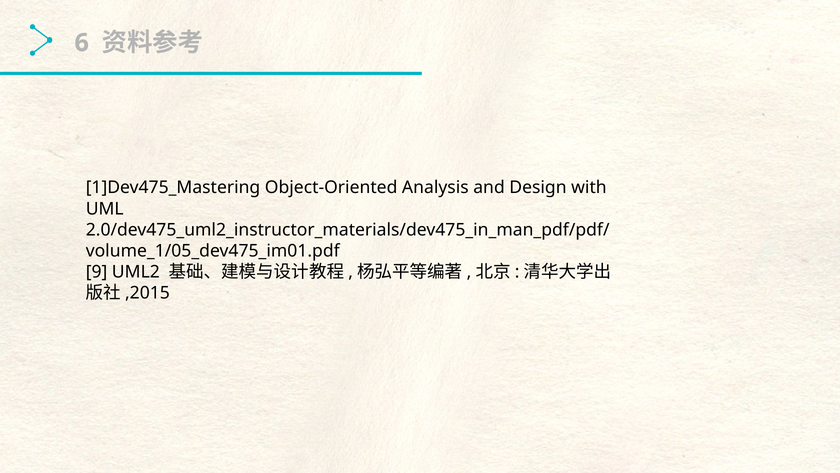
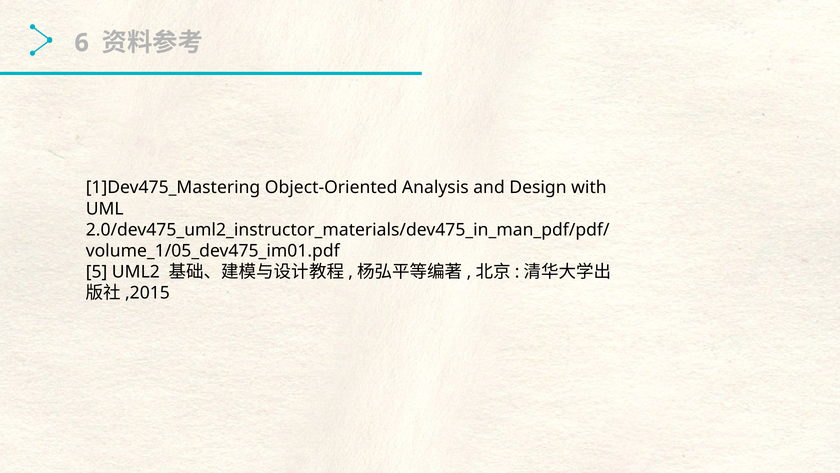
9: 9 -> 5 (97, 272)
